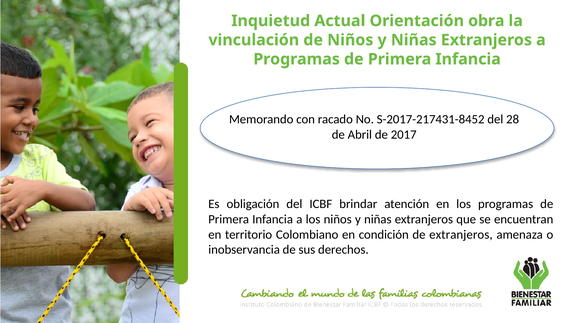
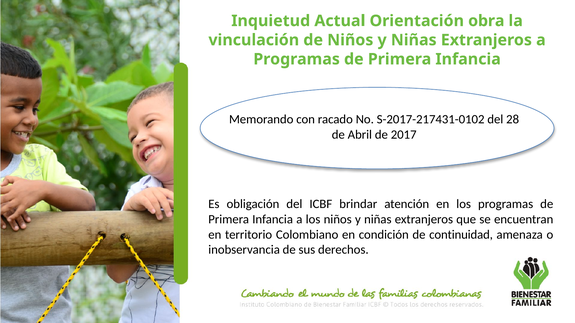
S-2017-217431-8452: S-2017-217431-8452 -> S-2017-217431-0102 (431, 120)
de extranjeros: extranjeros -> continuidad (461, 235)
